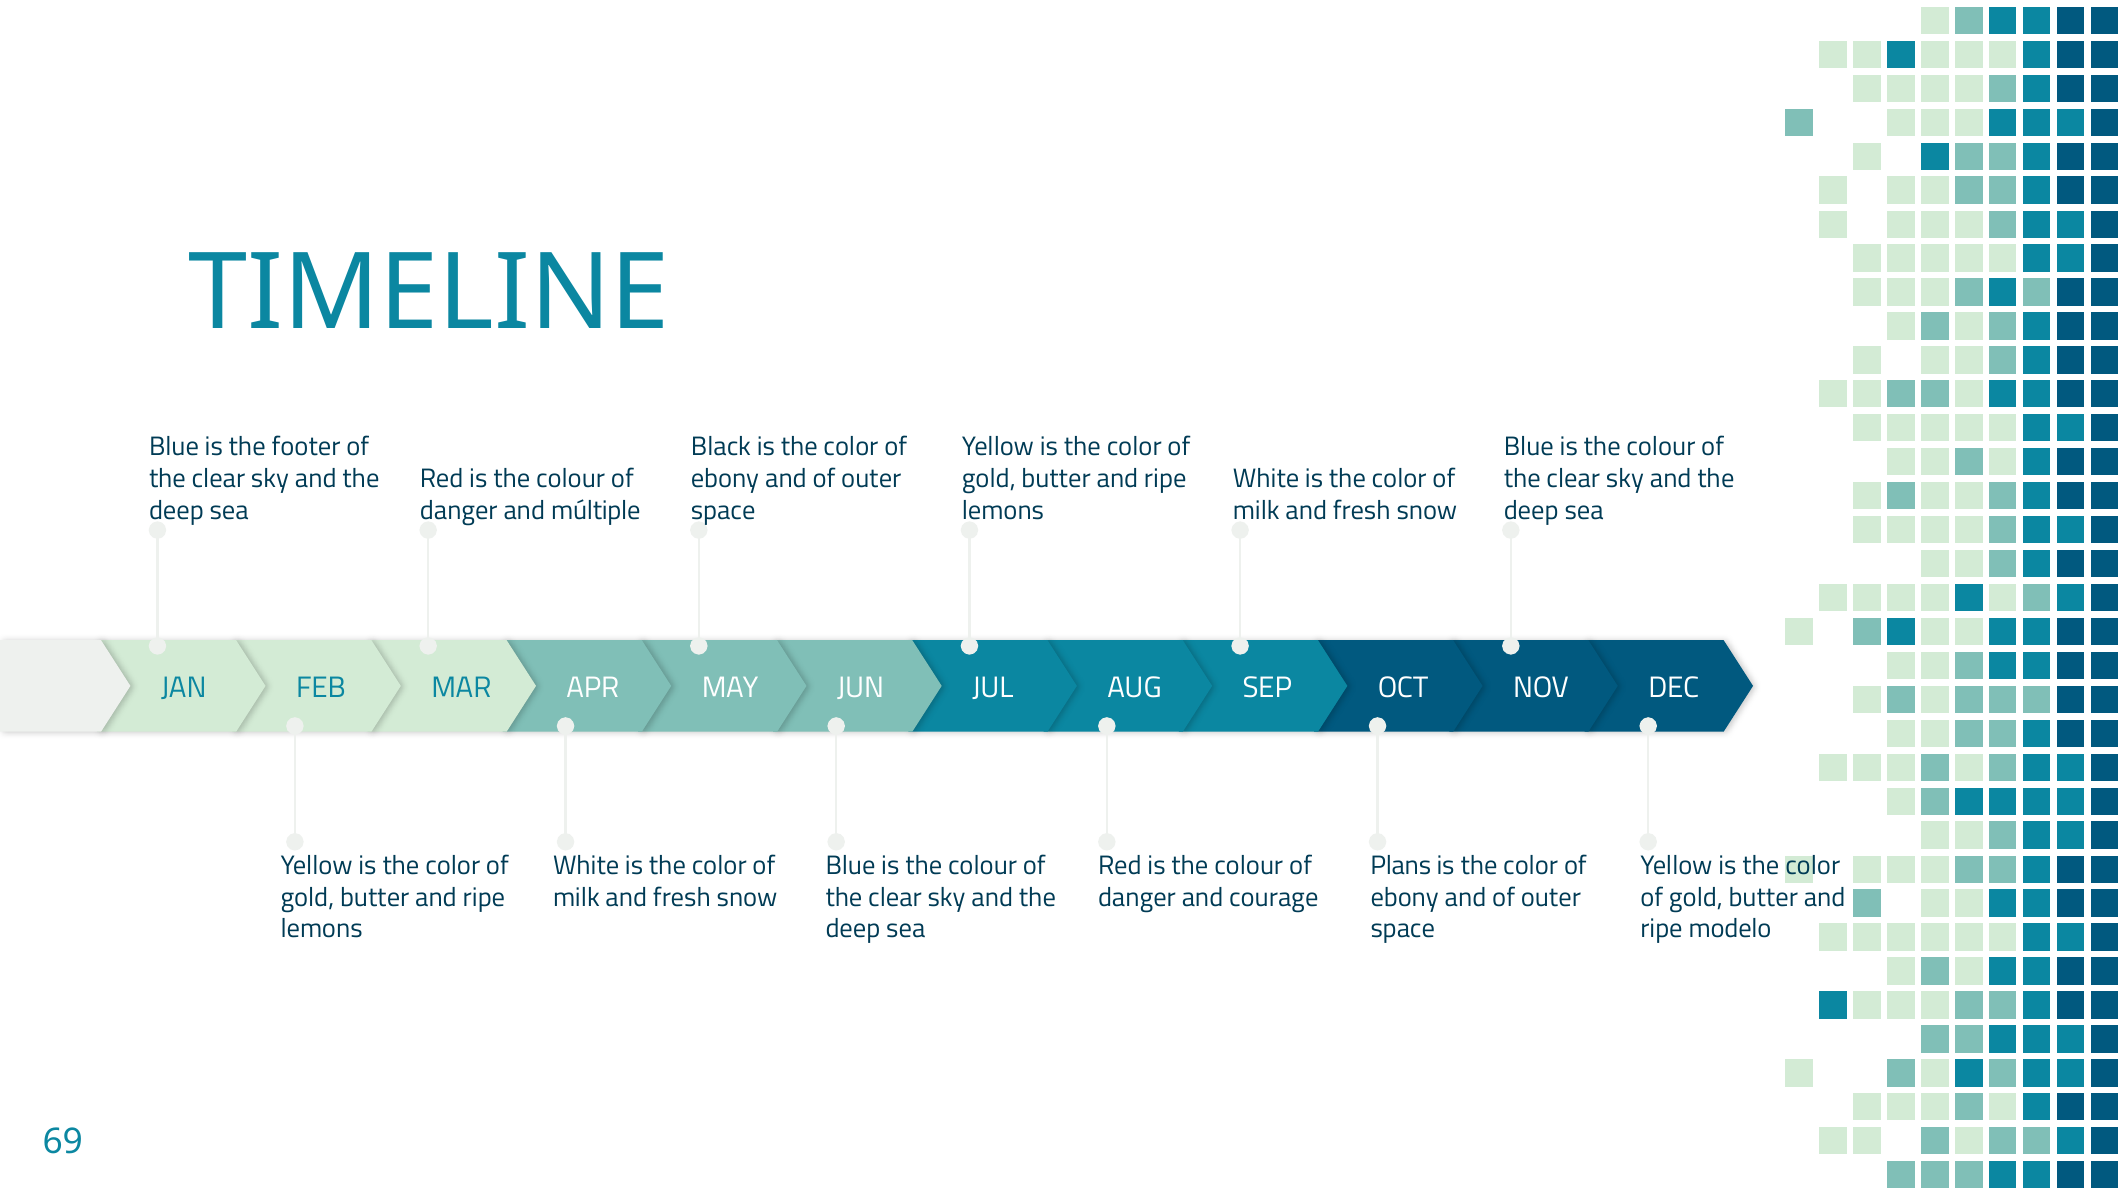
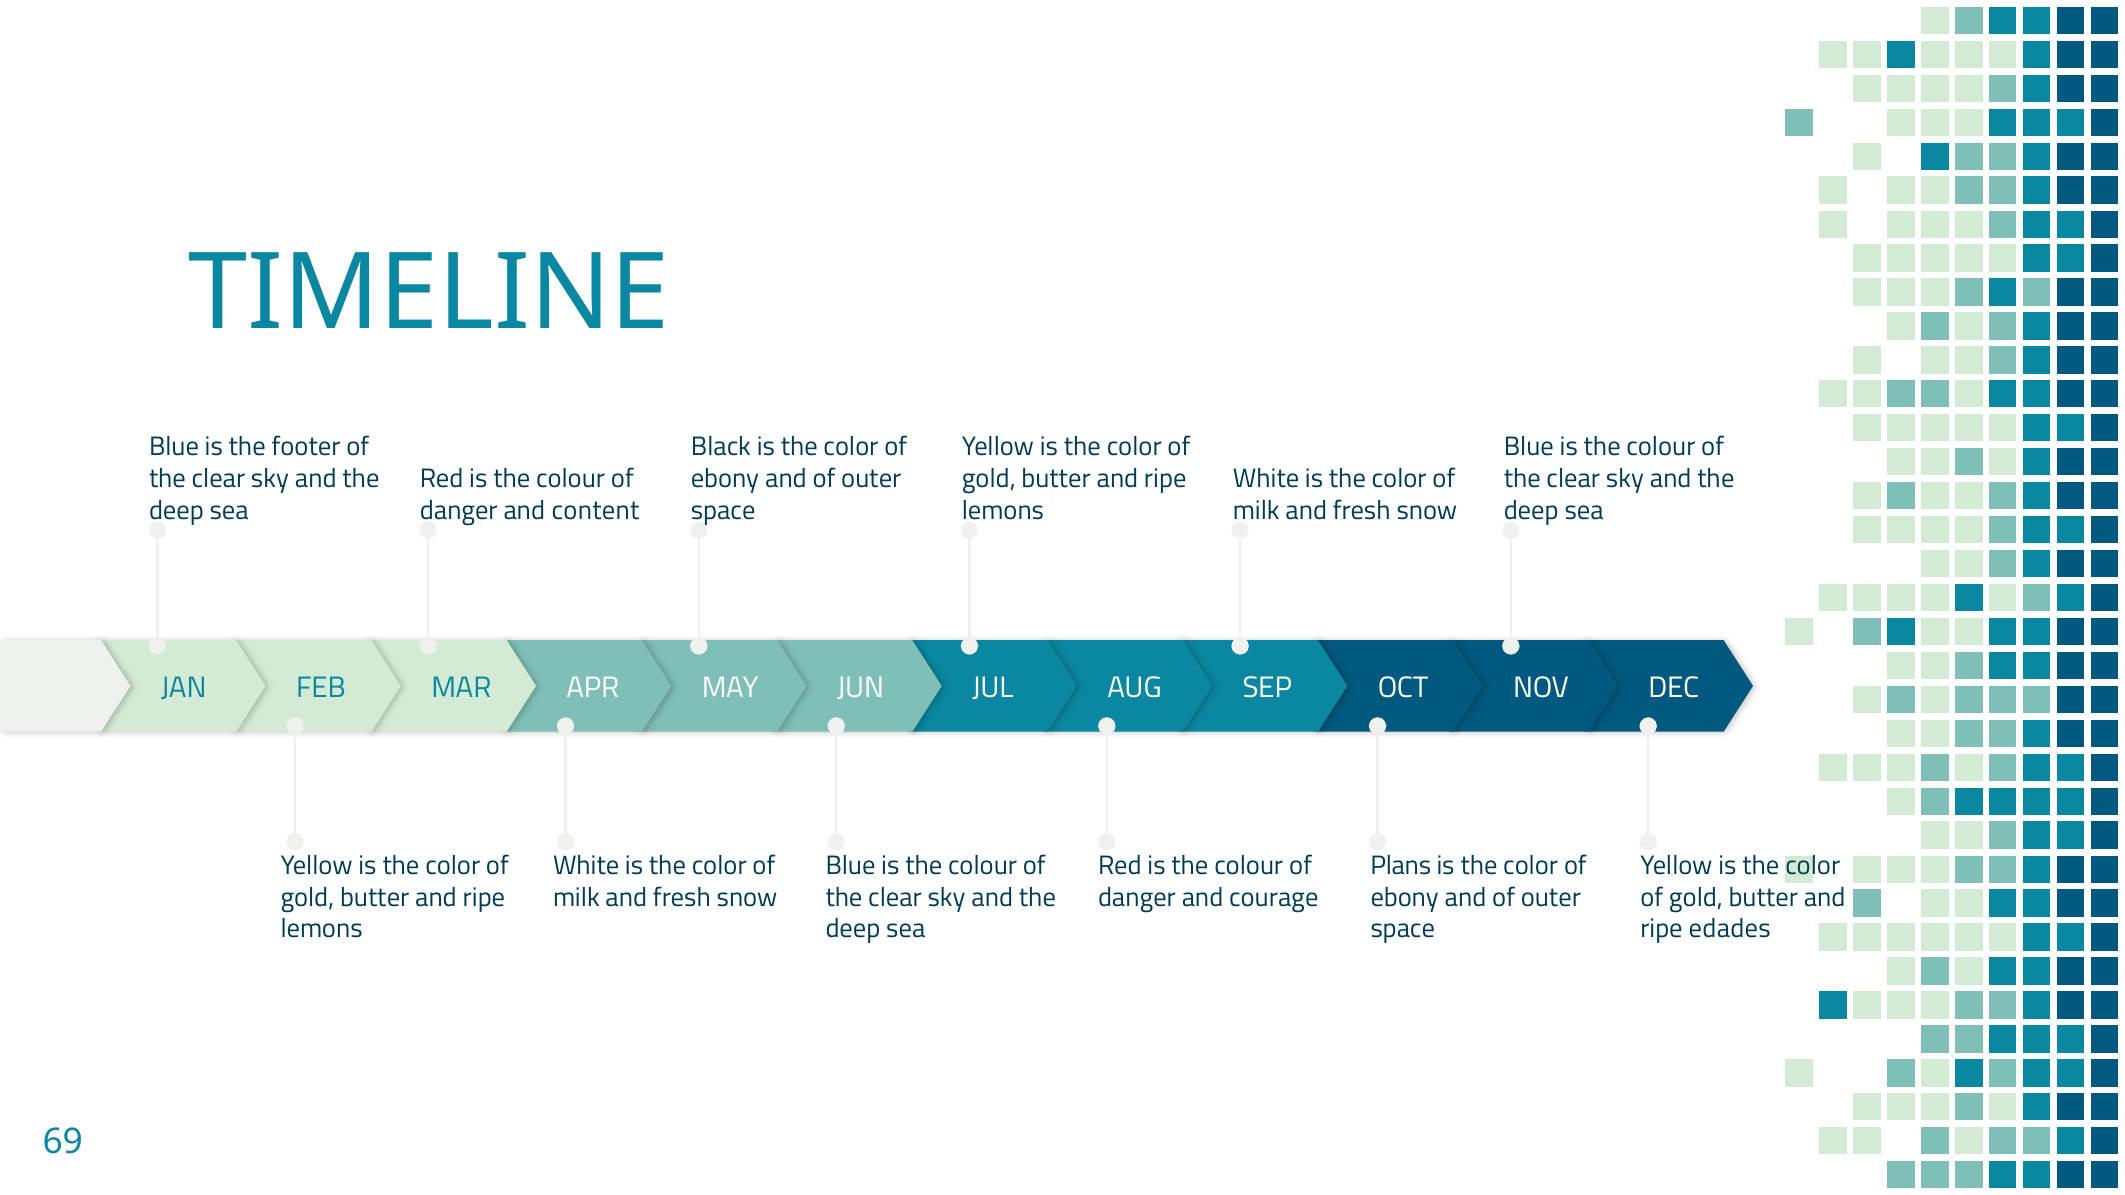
múltiple: múltiple -> content (596, 511)
modelo: modelo -> edades (1730, 929)
